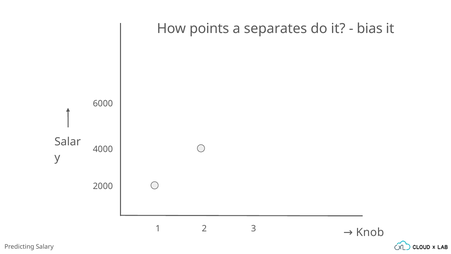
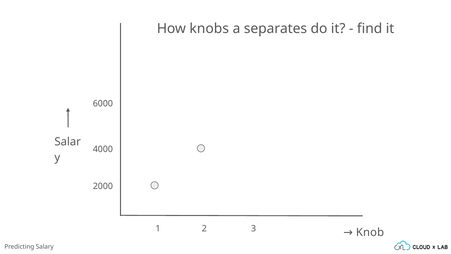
points: points -> knobs (209, 29)
bias: bias -> find (370, 29)
